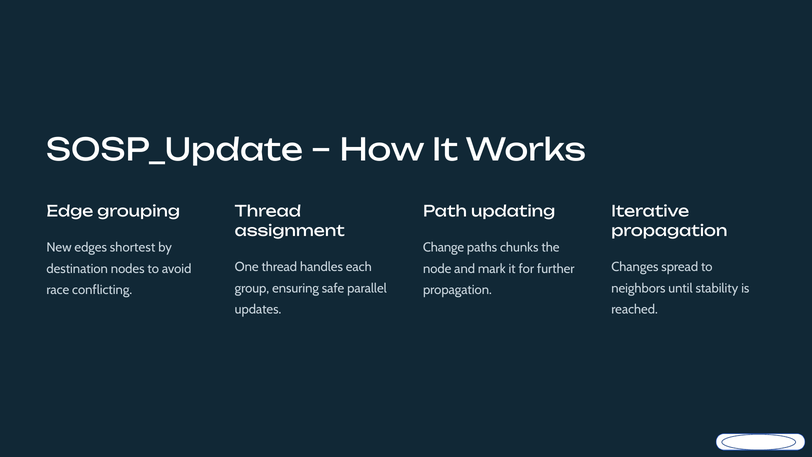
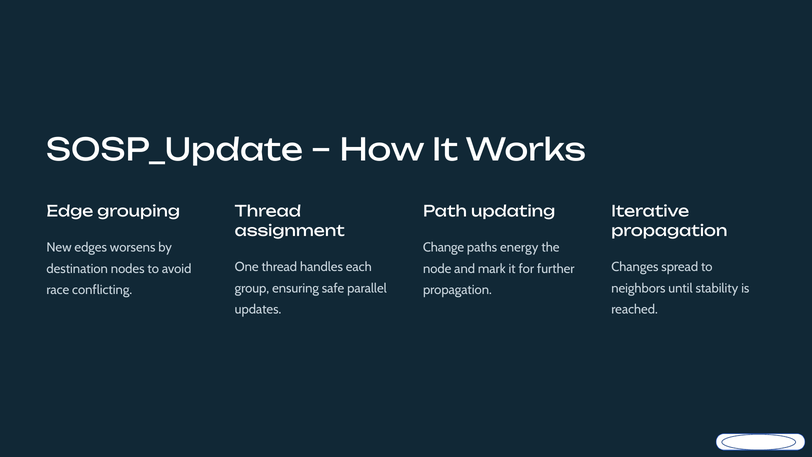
shortest: shortest -> worsens (133, 247)
chunks: chunks -> energy (519, 247)
